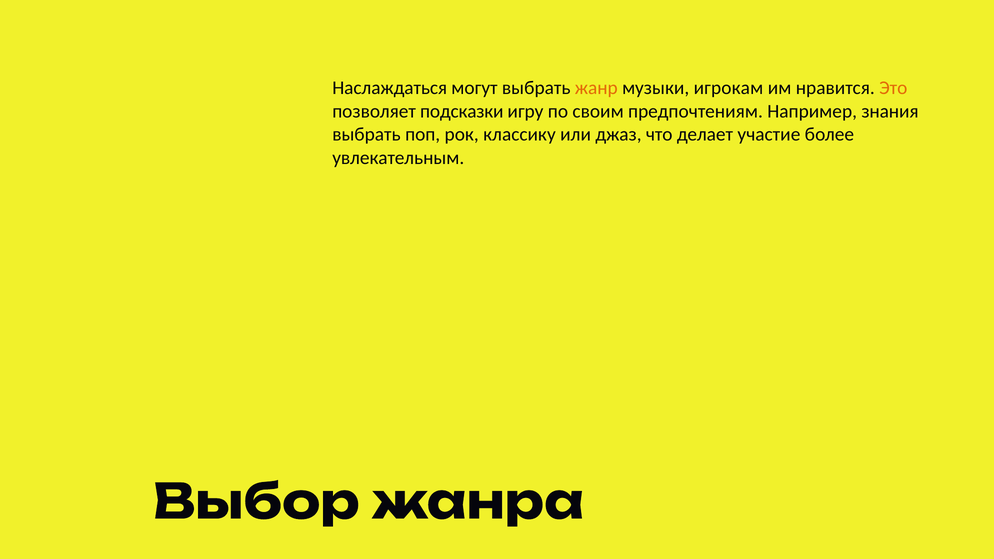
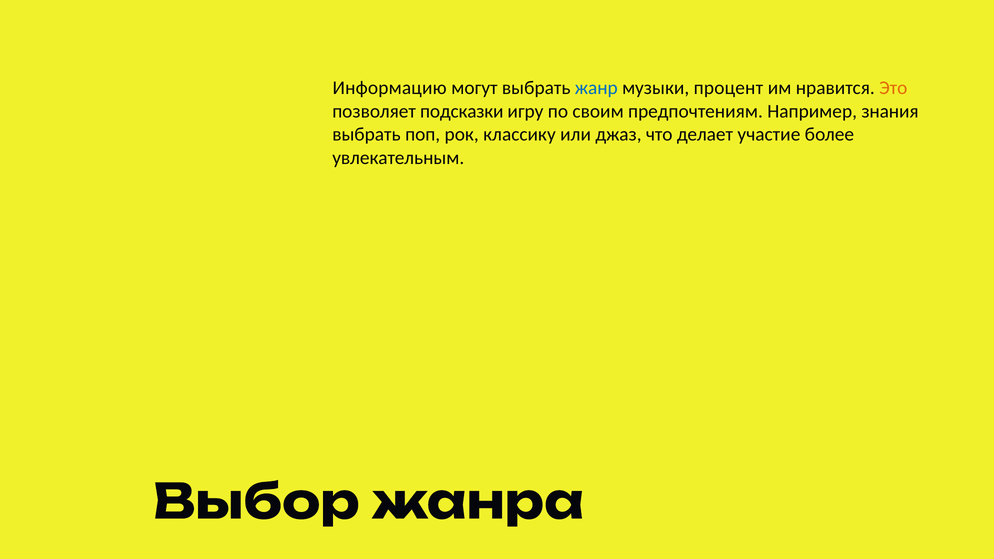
Наслаждаться: Наслаждаться -> Информацию (390, 88)
жанр colour: orange -> blue (596, 88)
игрокам: игрокам -> процент (728, 88)
